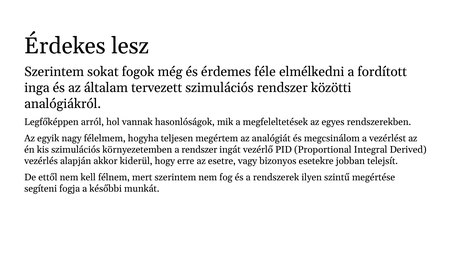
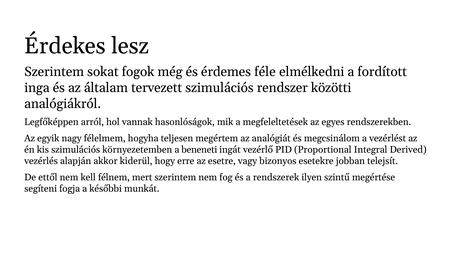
a rendszer: rendszer -> beneneti (199, 150)
